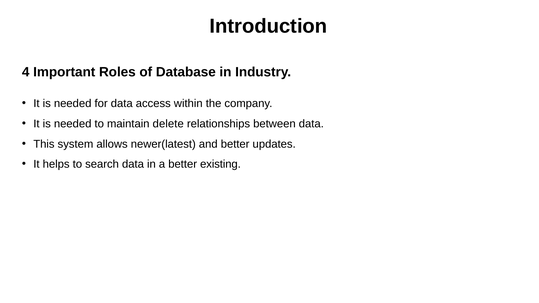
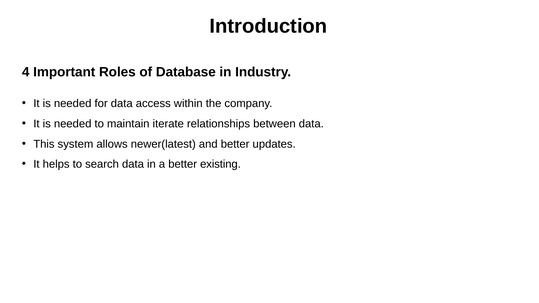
delete: delete -> iterate (168, 124)
